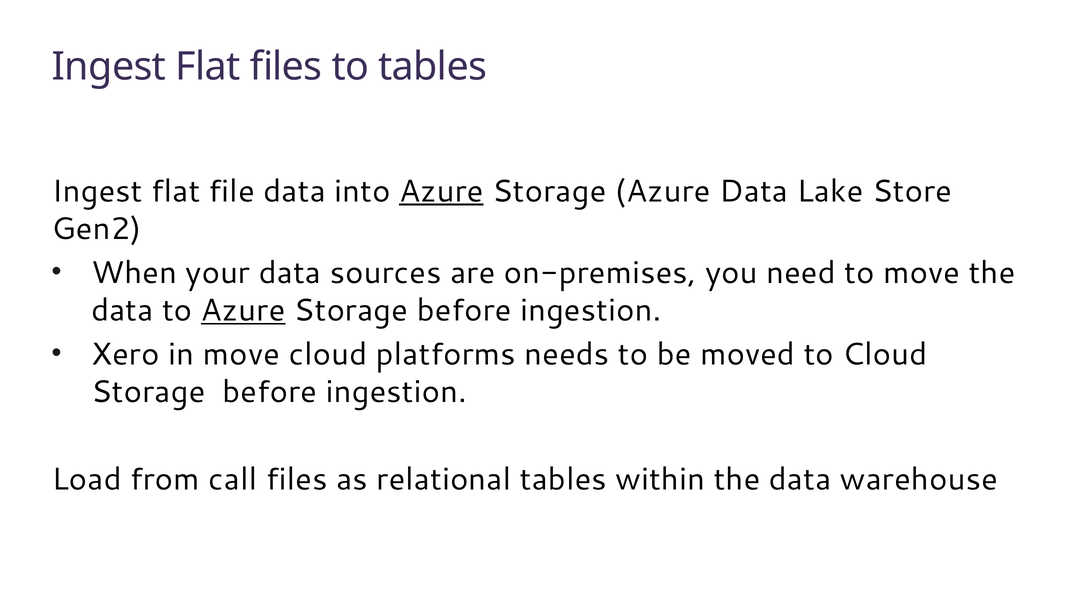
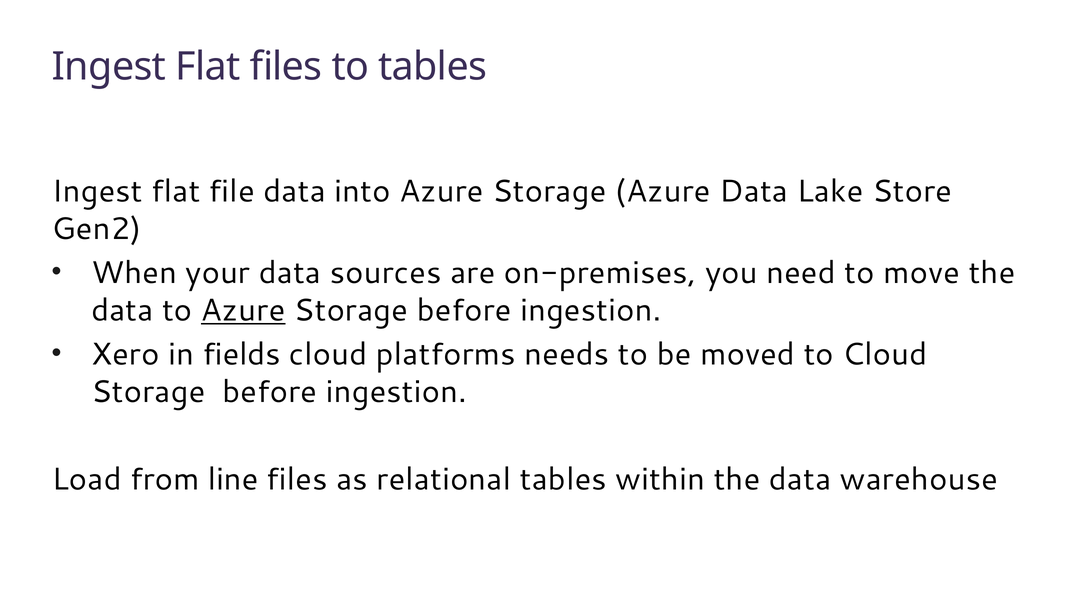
Azure underline: present -> none (441, 191)
in move: move -> fields (242, 354)
call: call -> line (233, 479)
